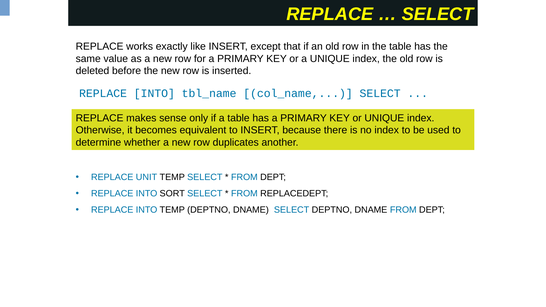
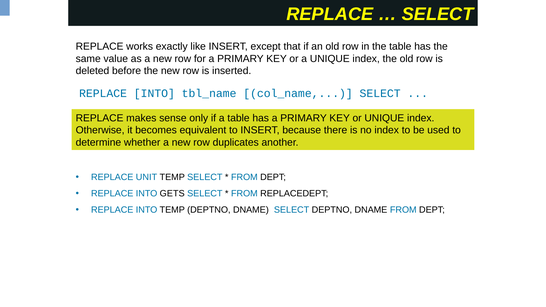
SORT: SORT -> GETS (172, 194)
